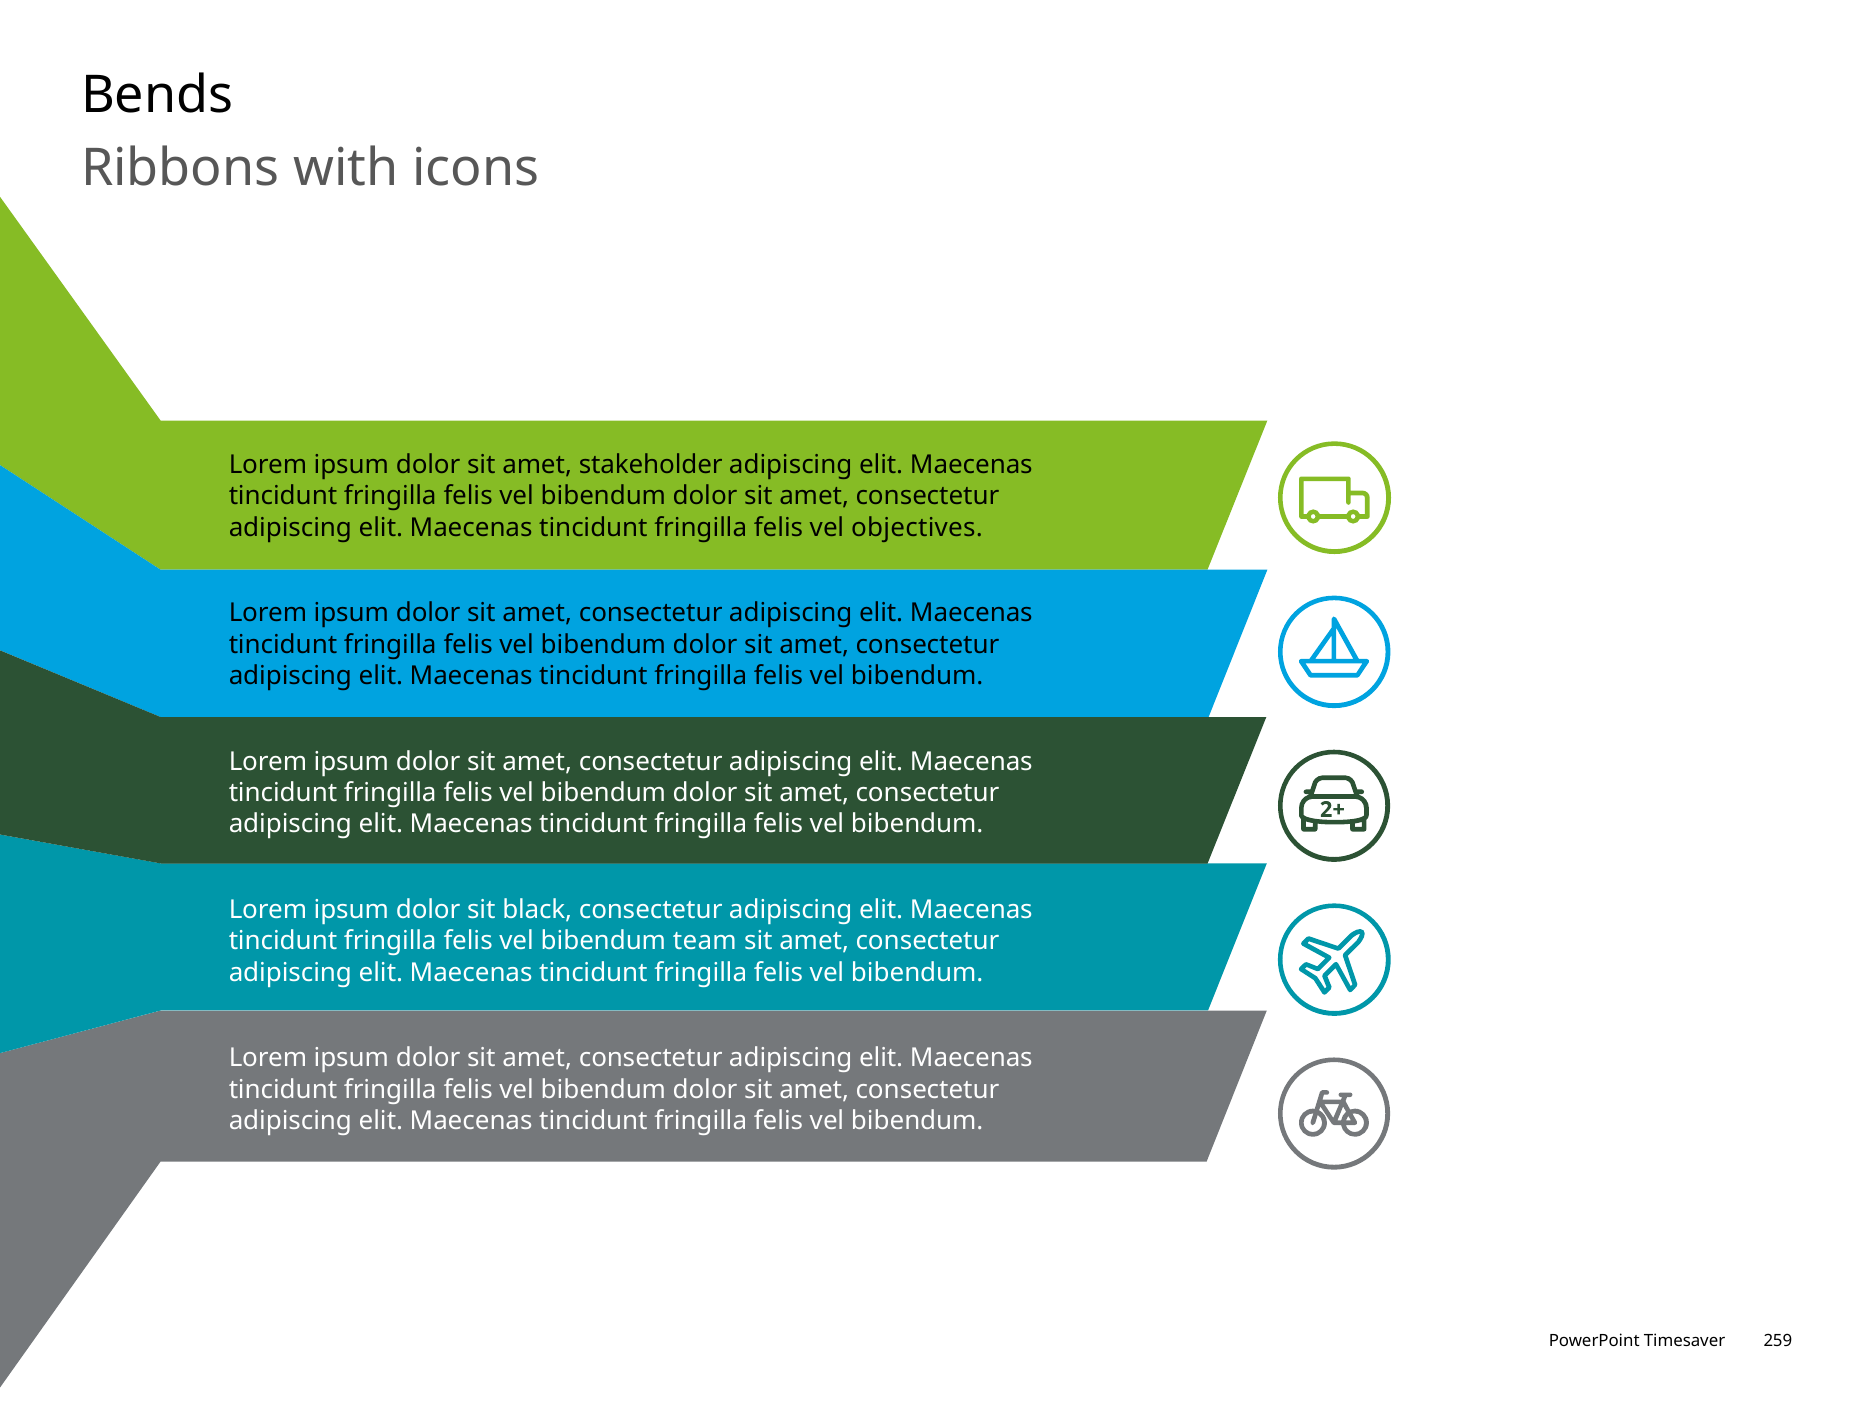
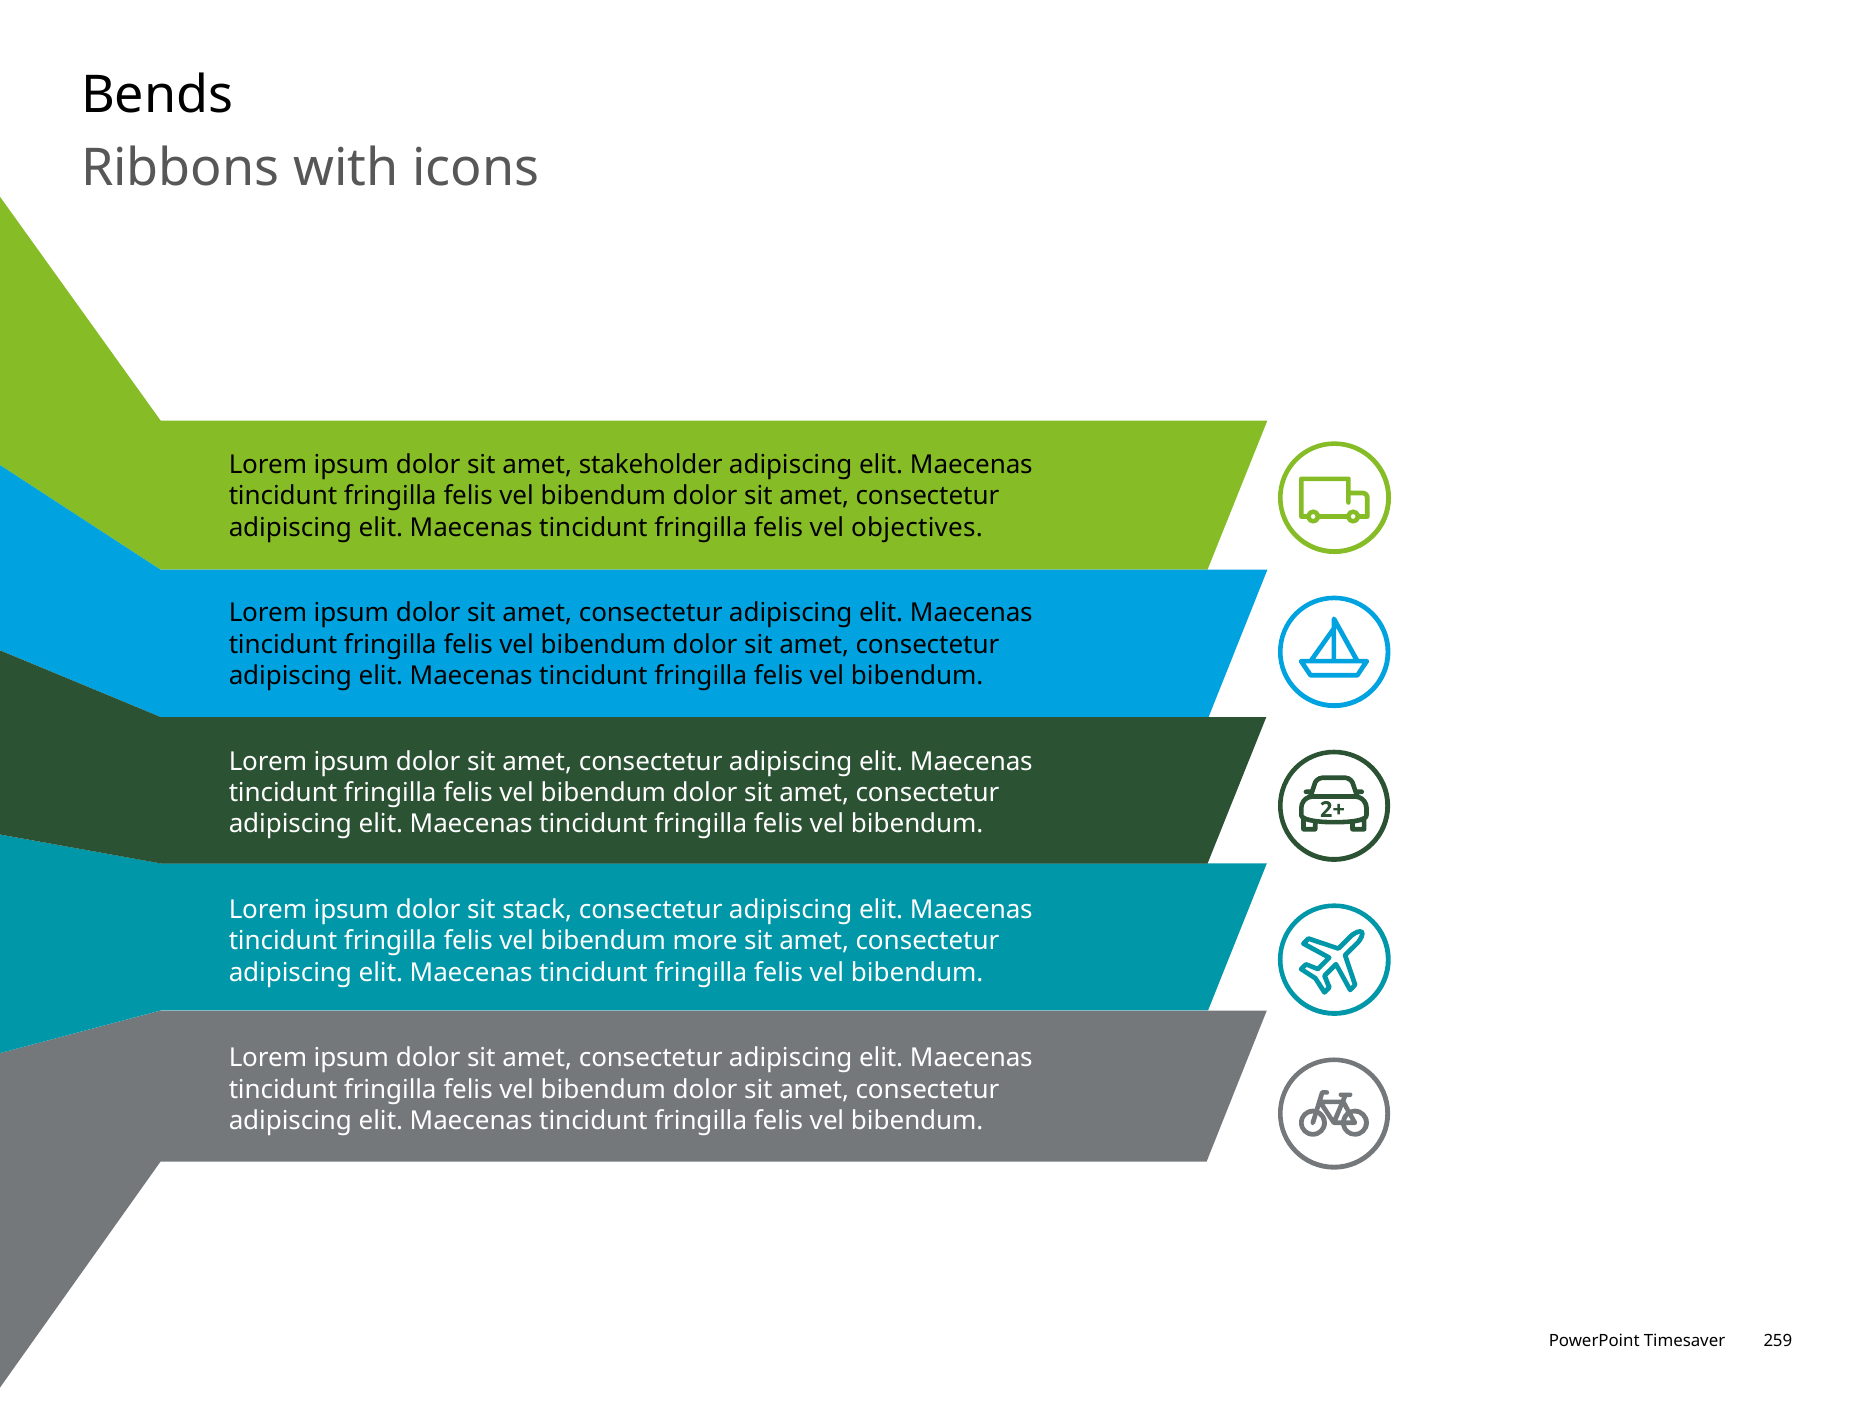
black: black -> stack (537, 910)
team: team -> more (705, 941)
